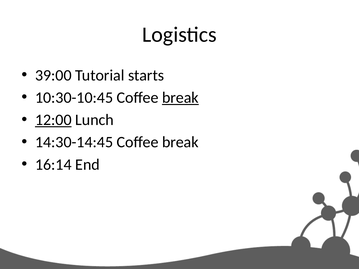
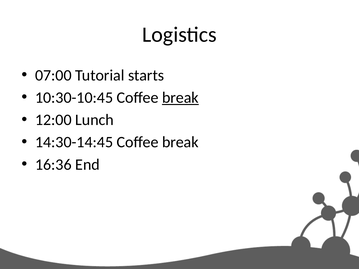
39:00: 39:00 -> 07:00 (53, 75)
12:00 underline: present -> none (53, 120)
16:14: 16:14 -> 16:36 (53, 165)
